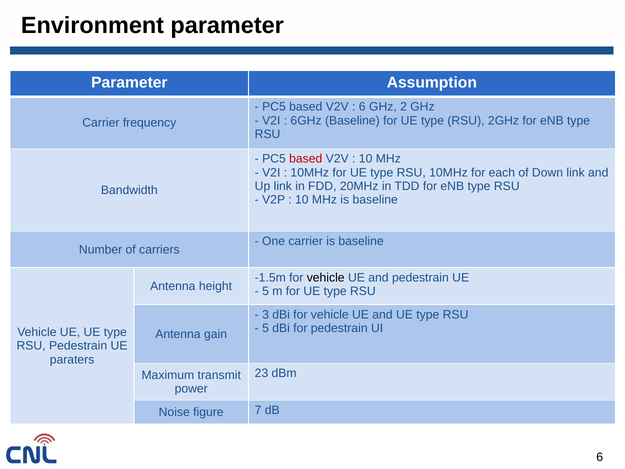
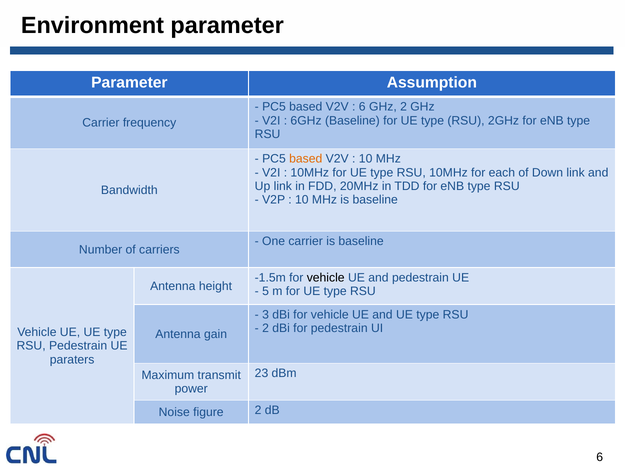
based colour: red -> orange (306, 159)
5: 5 -> 2 (266, 328)
figure 7: 7 -> 2 (258, 410)
